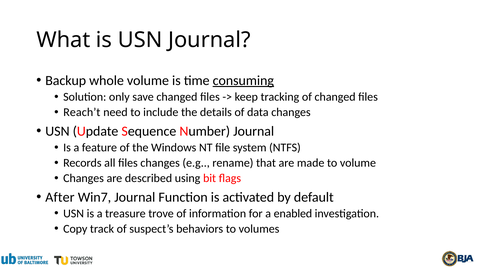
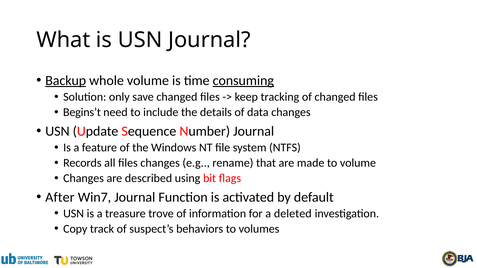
Backup underline: none -> present (66, 81)
Reach’t: Reach’t -> Begins’t (82, 112)
enabled: enabled -> deleted (293, 214)
